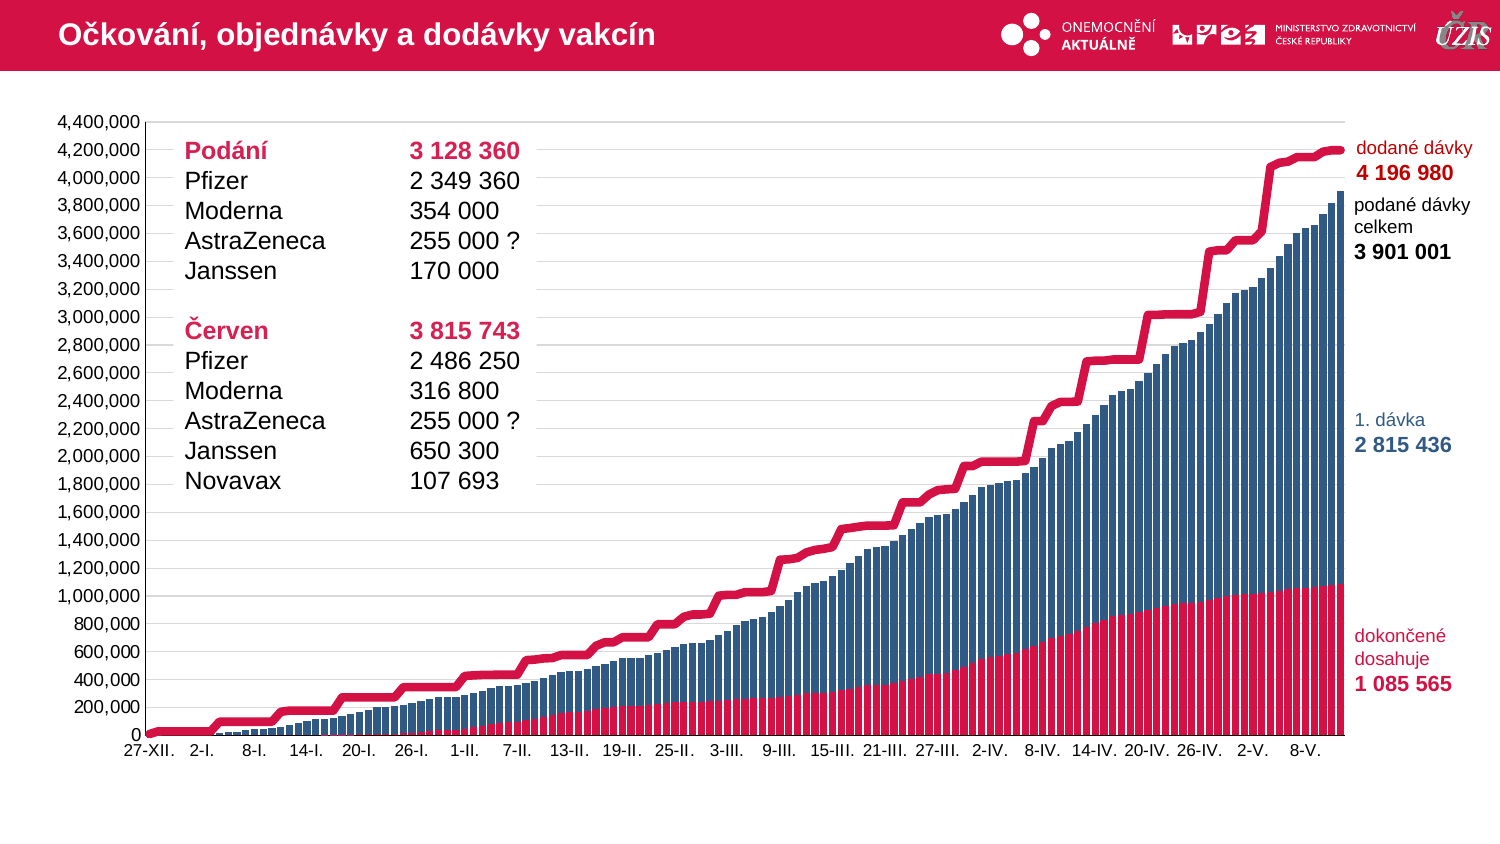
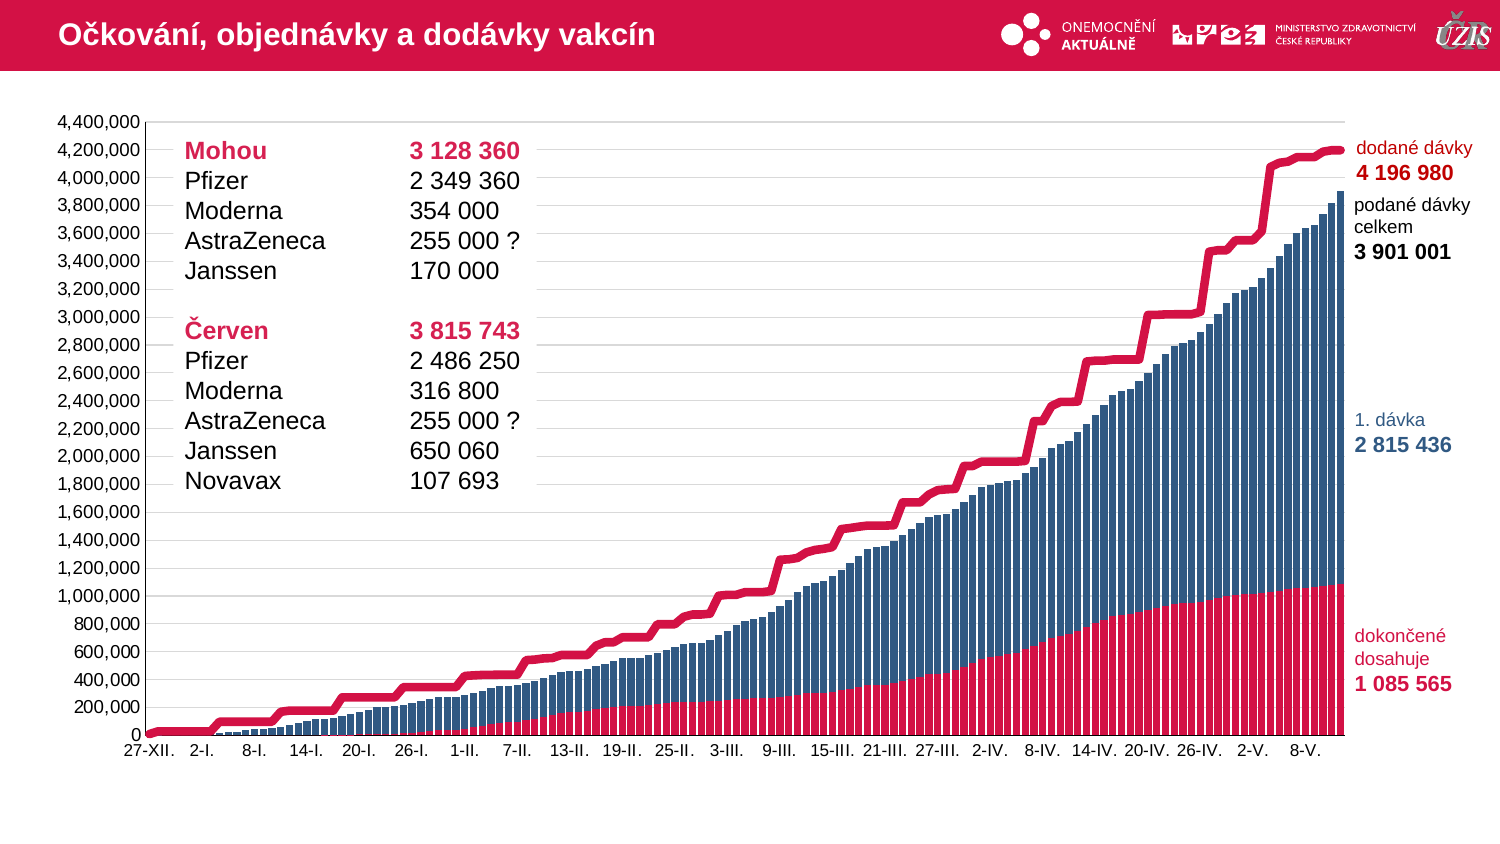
Podání: Podání -> Mohou (226, 151)
300: 300 -> 060 (479, 451)
